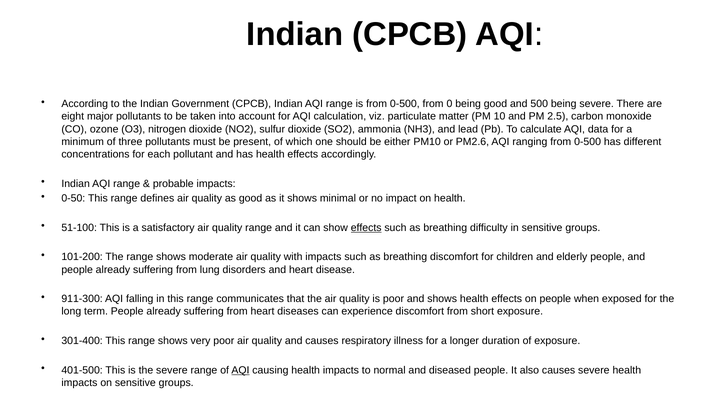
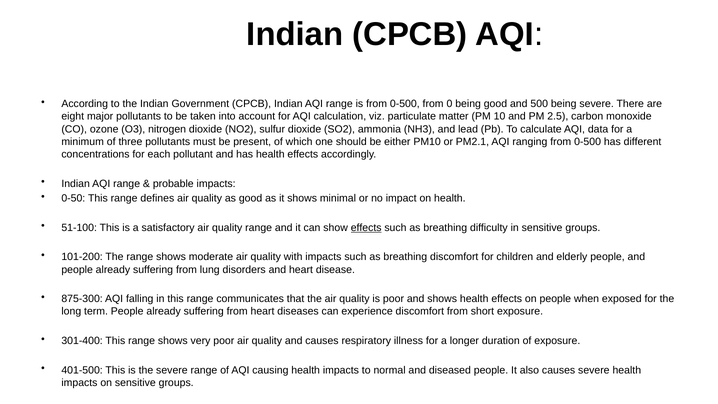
PM2.6: PM2.6 -> PM2.1 (472, 142)
911-300: 911-300 -> 875-300 (82, 299)
AQI underline: present -> none (240, 370)
